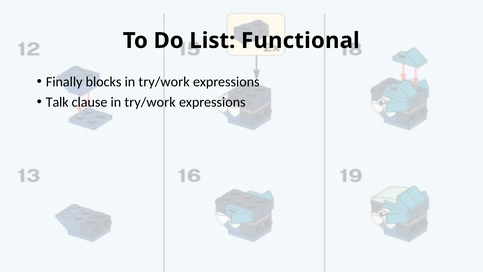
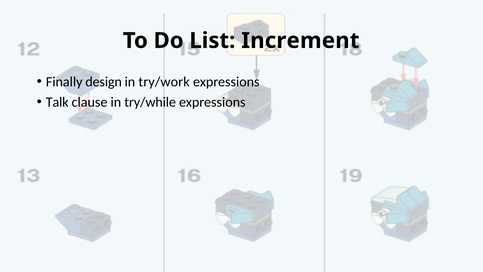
Functional: Functional -> Increment (300, 41)
blocks: blocks -> design (104, 82)
clause in try/work: try/work -> try/while (150, 102)
